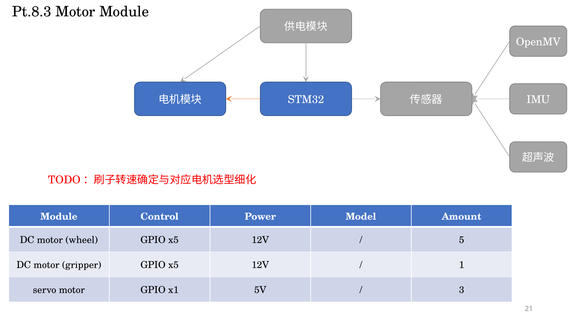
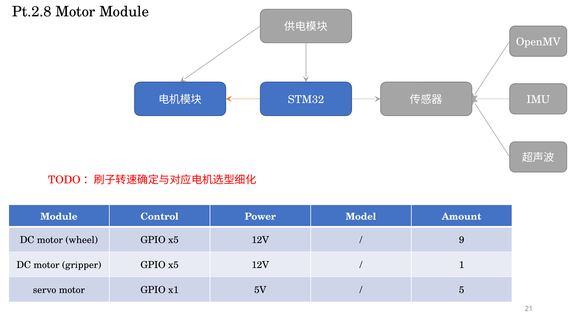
Pt.8.3: Pt.8.3 -> Pt.2.8 (32, 12)
5: 5 -> 9 (462, 241)
3: 3 -> 5 (462, 290)
